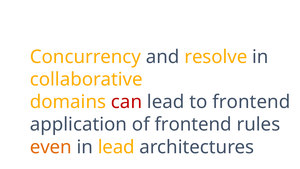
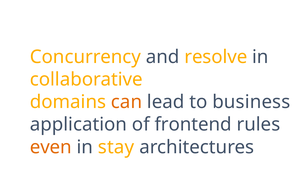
can colour: red -> orange (127, 102)
to frontend: frontend -> business (251, 102)
in lead: lead -> stay (116, 147)
